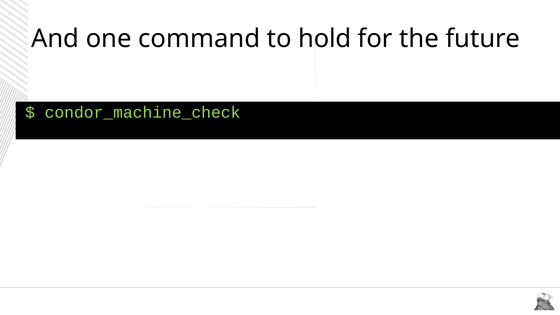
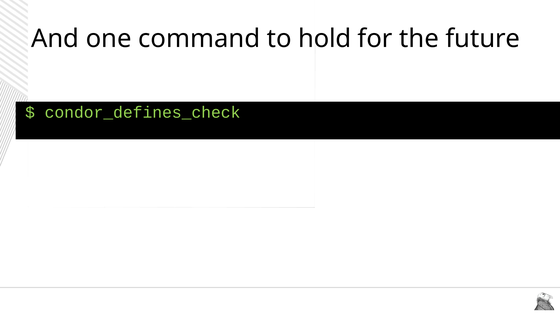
condor_machine_check: condor_machine_check -> condor_defines_check (143, 113)
